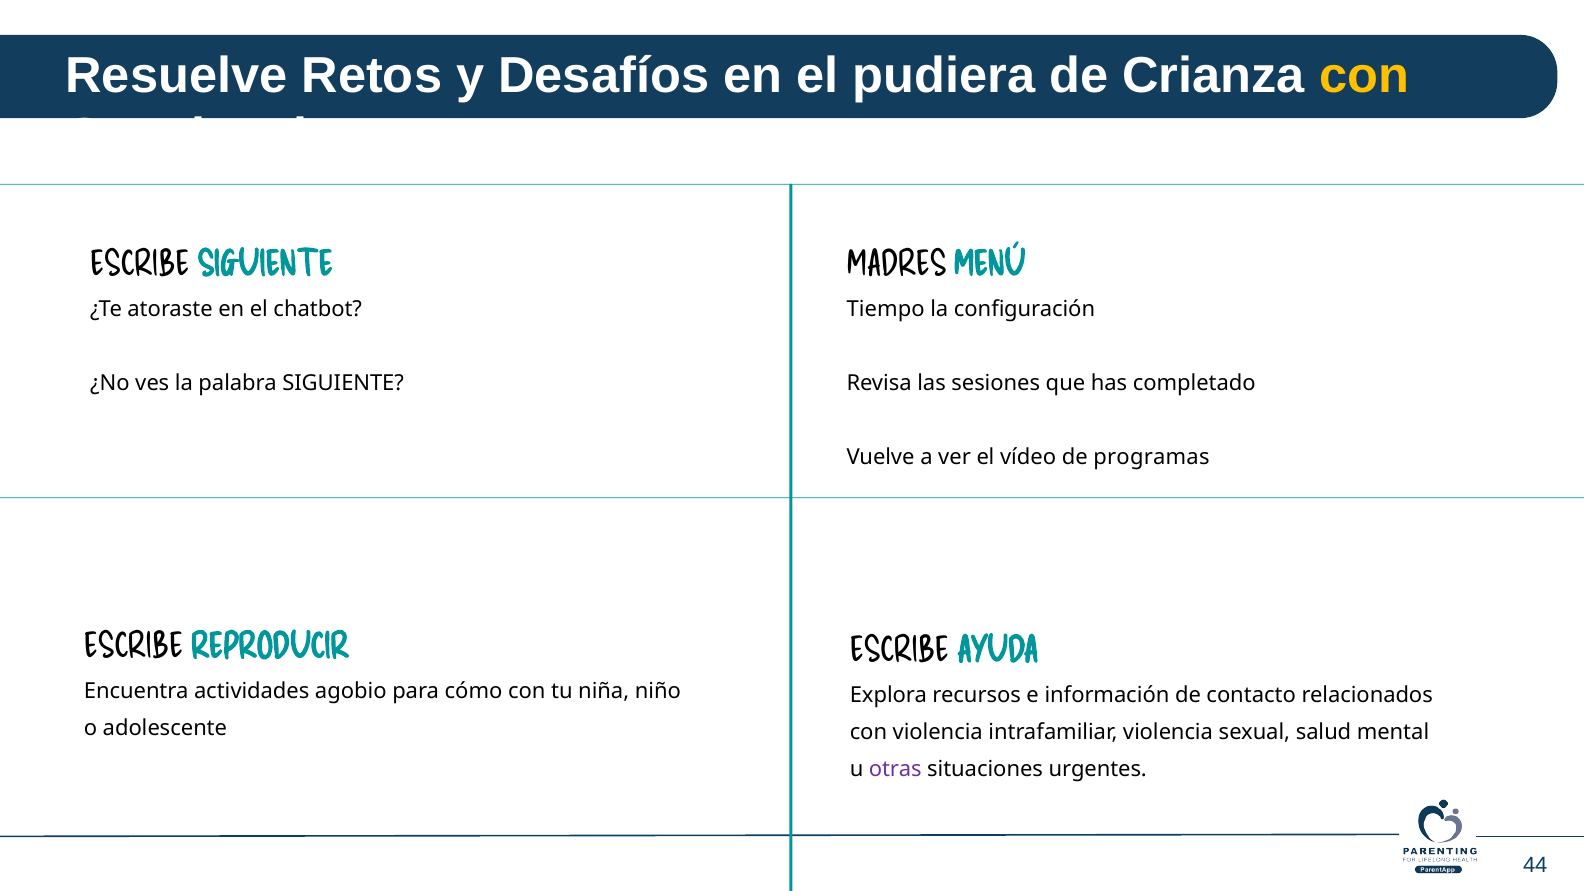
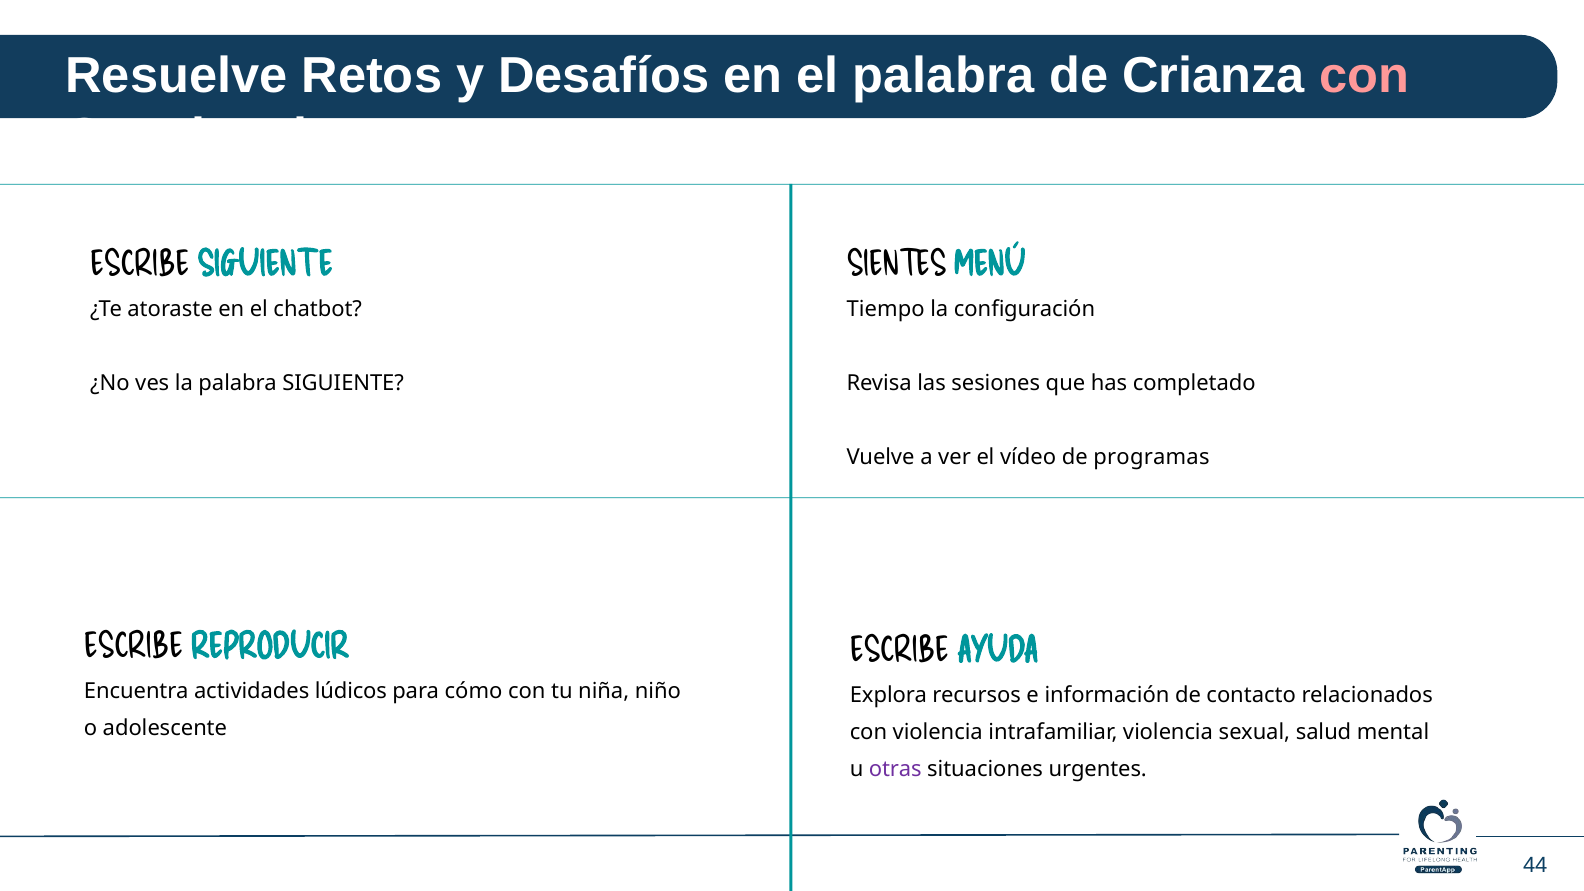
el pudiera: pudiera -> palabra (944, 76)
con colour: yellow -> pink (1364, 76)
MADRES: MADRES -> SIENTES (896, 265)
agobio: agobio -> lúdicos (351, 692)
